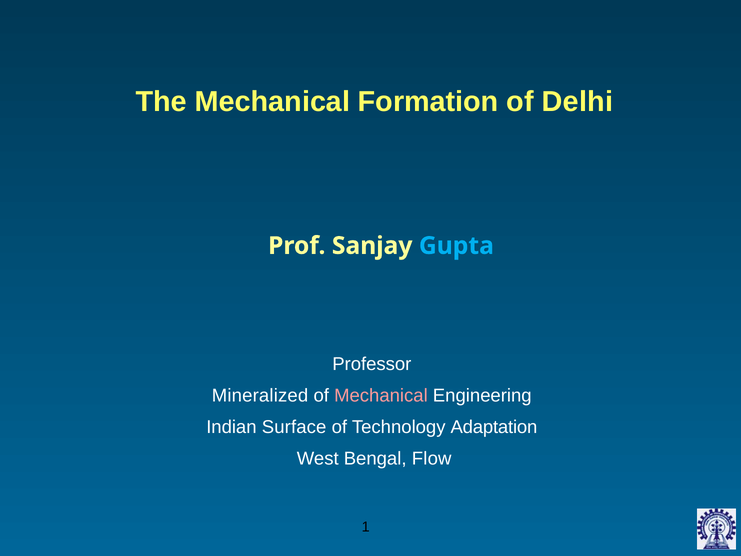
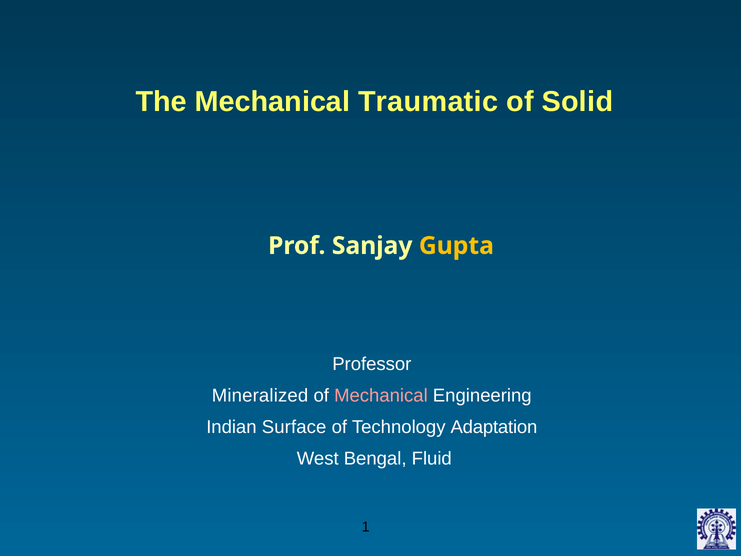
Formation: Formation -> Traumatic (428, 102)
Delhi: Delhi -> Solid (577, 102)
Gupta colour: light blue -> yellow (456, 246)
Flow: Flow -> Fluid (432, 458)
